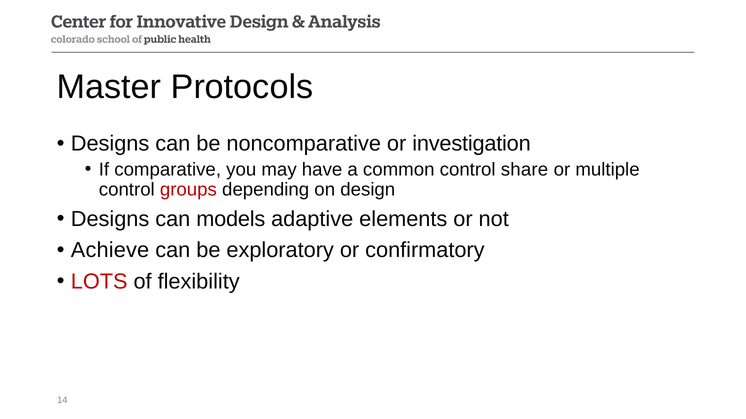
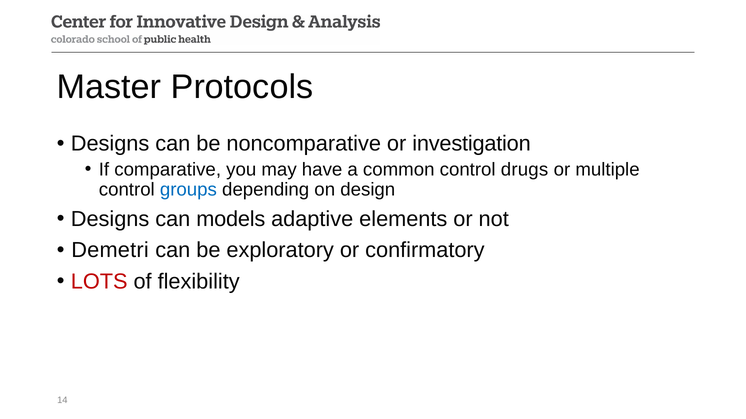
share: share -> drugs (525, 170)
groups colour: red -> blue (188, 190)
Achieve: Achieve -> Demetri (110, 251)
